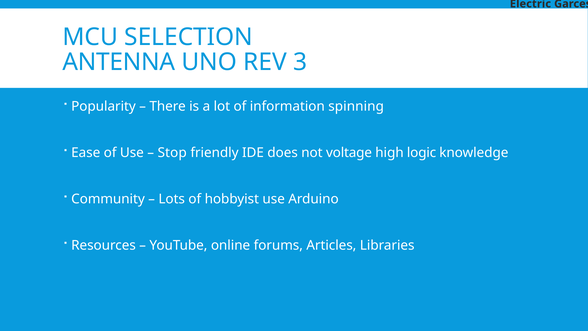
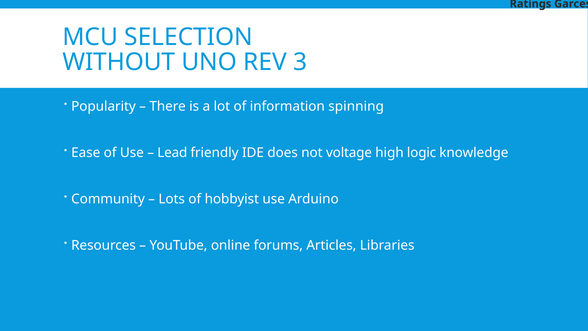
Electric: Electric -> Ratings (530, 4)
ANTENNA: ANTENNA -> WITHOUT (119, 62)
Stop: Stop -> Lead (172, 153)
